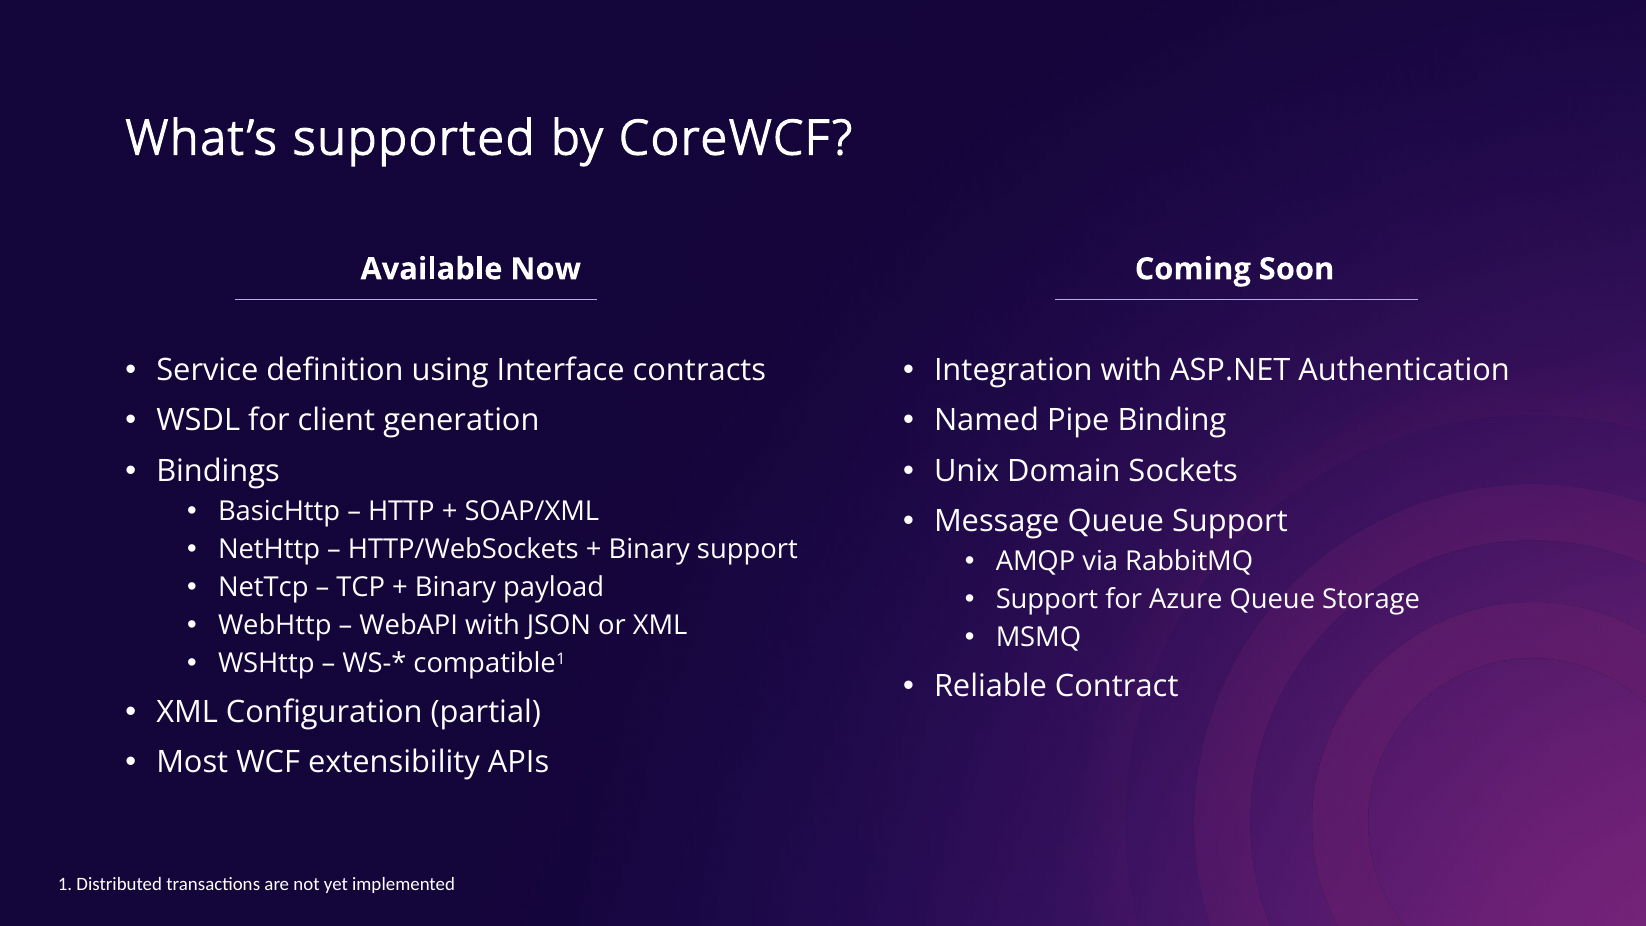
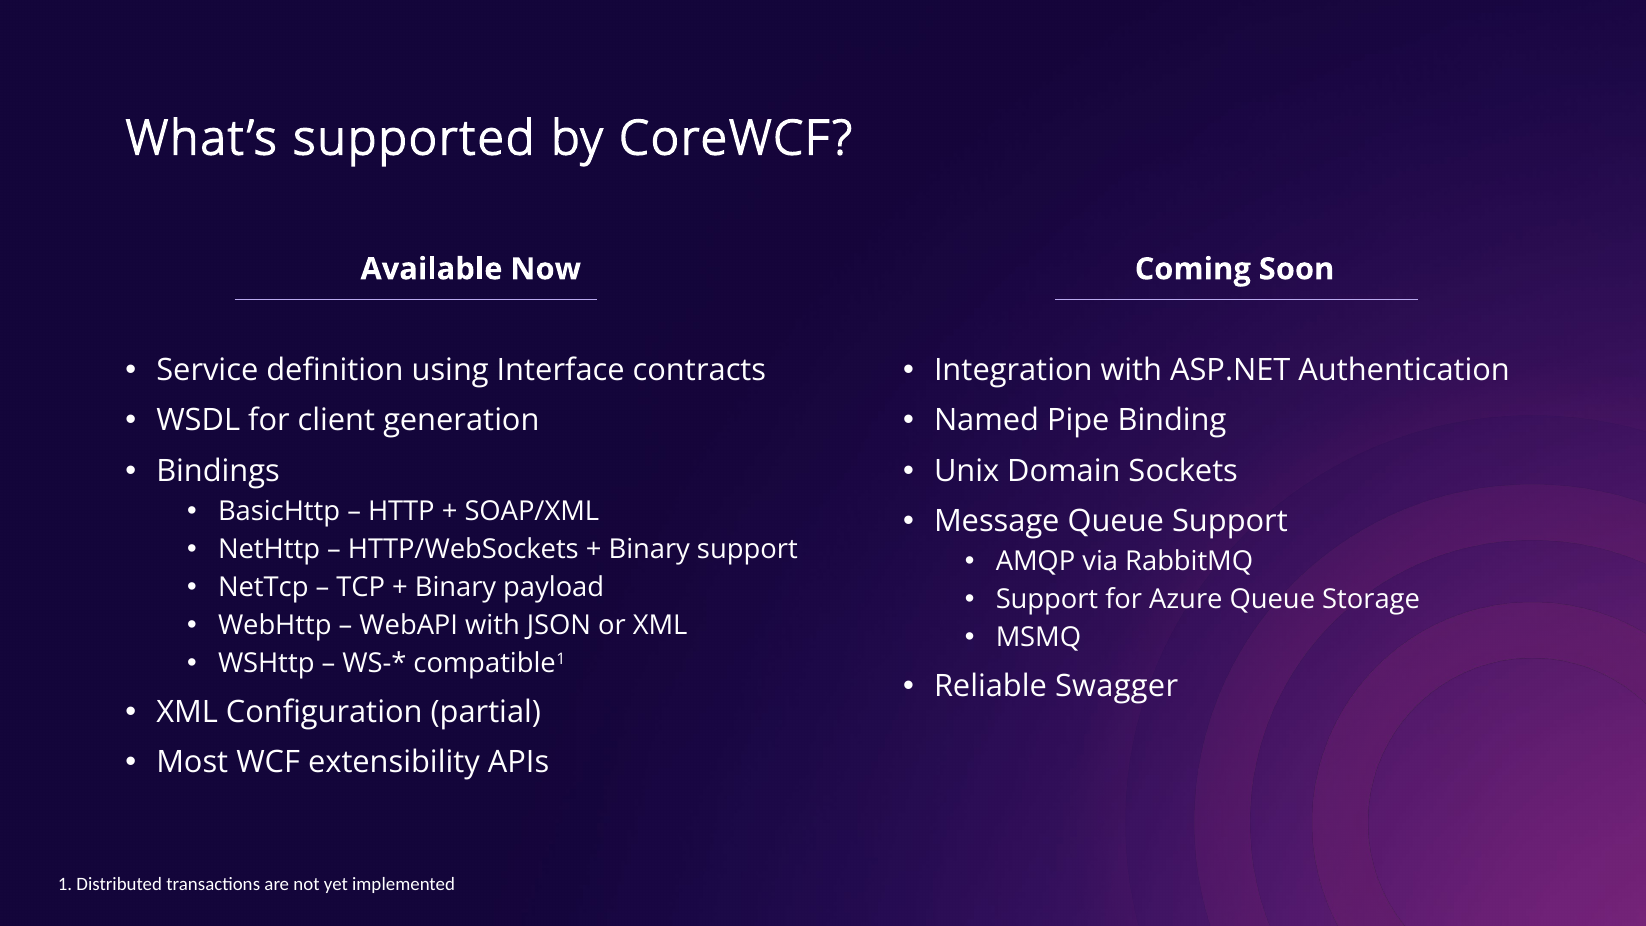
Contract: Contract -> Swagger (1117, 686)
